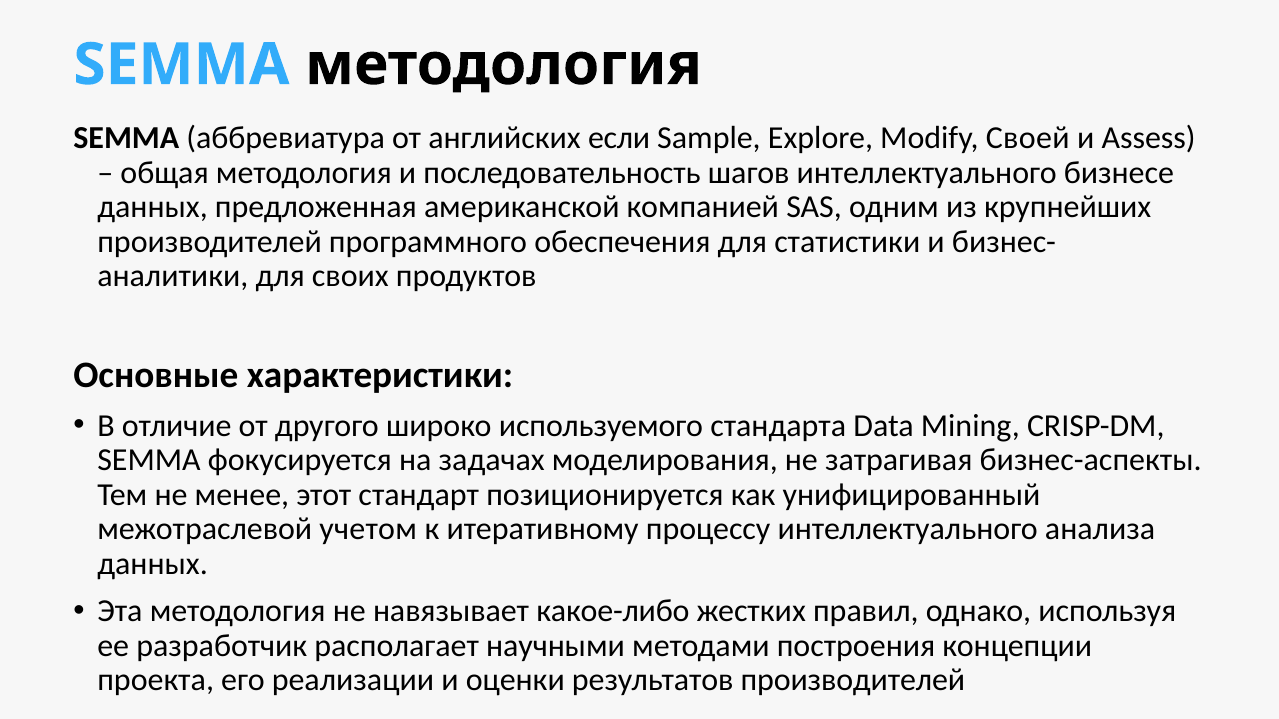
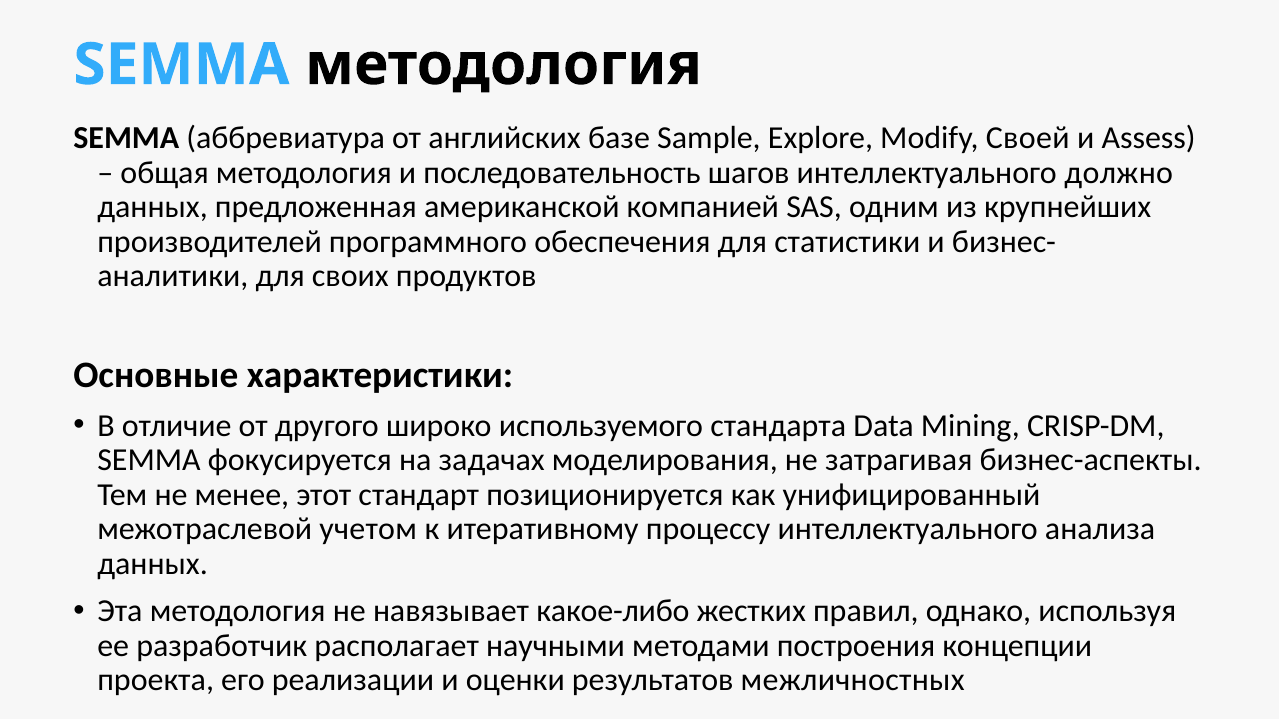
если: если -> базе (619, 138)
бизнесе: бизнесе -> должно (1119, 173)
результатов производителей: производителей -> межличностных (853, 681)
